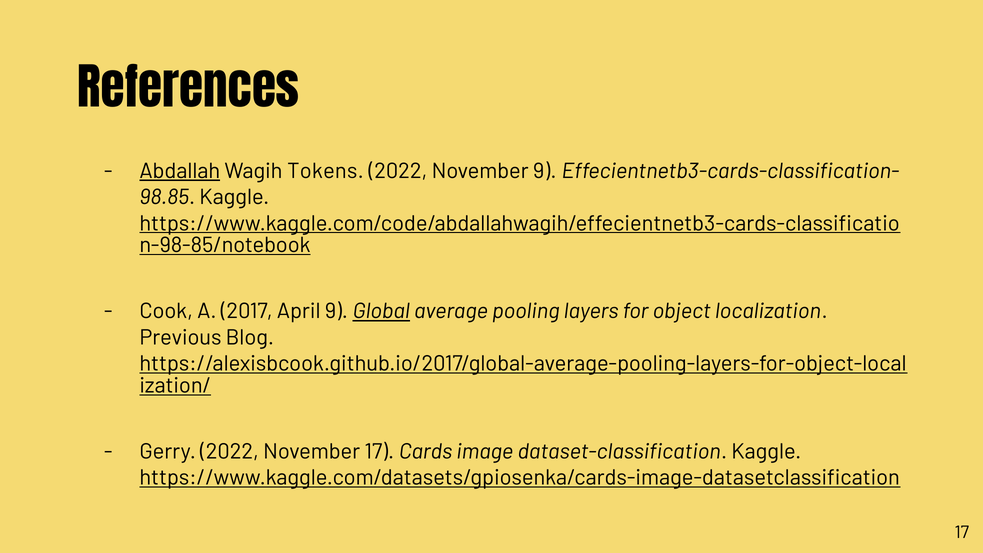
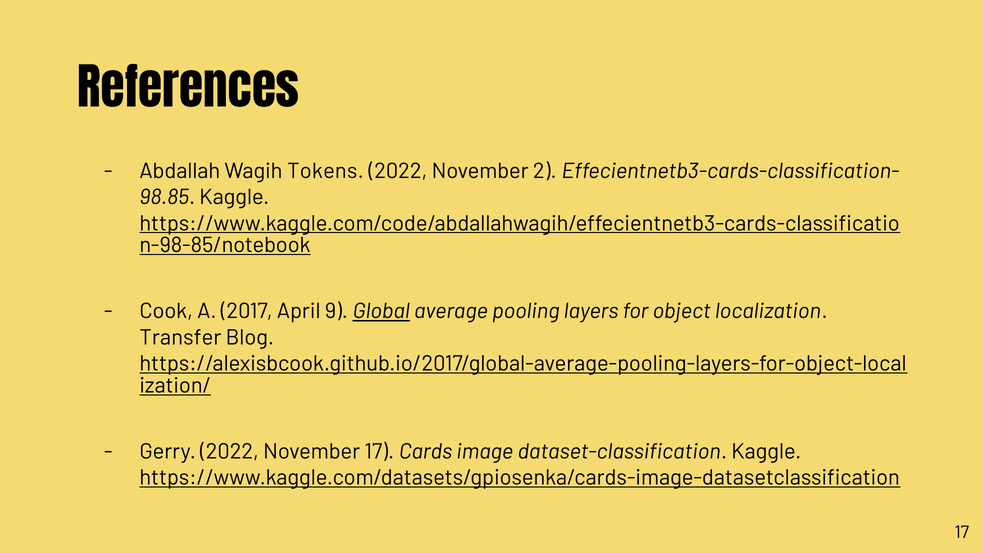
Abdallah underline: present -> none (180, 171)
November 9: 9 -> 2 (545, 171)
Previous: Previous -> Transfer (180, 337)
